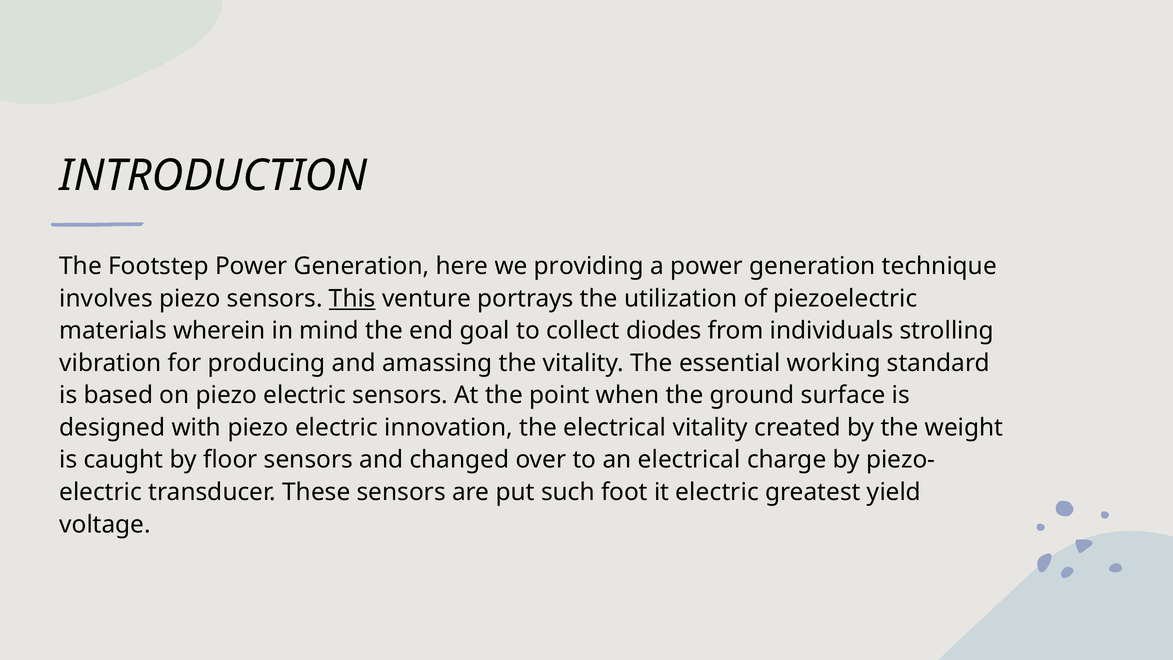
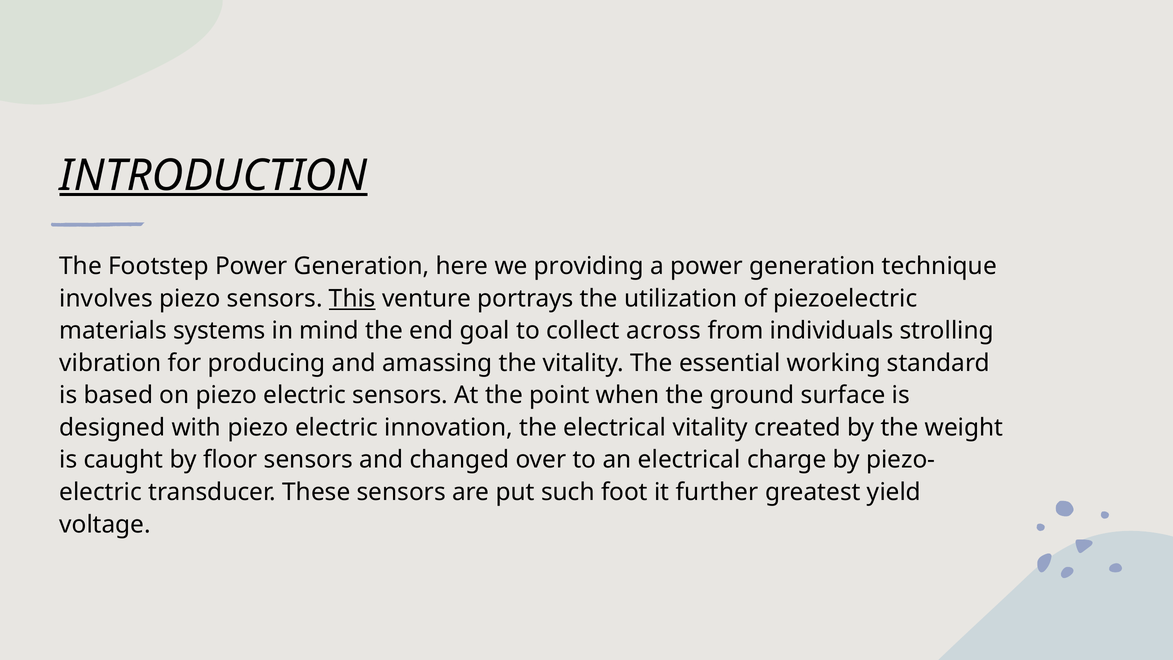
INTRODUCTION underline: none -> present (213, 175)
wherein: wherein -> systems (219, 331)
diodes: diodes -> across (664, 331)
it electric: electric -> further (717, 492)
